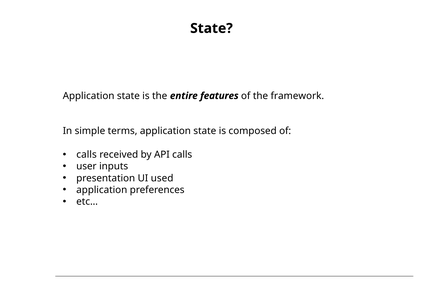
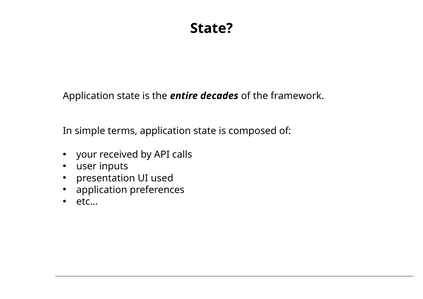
features: features -> decades (219, 96)
calls: calls -> your (87, 155)
